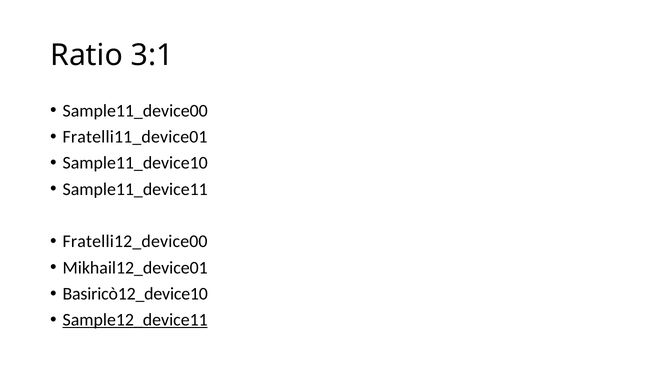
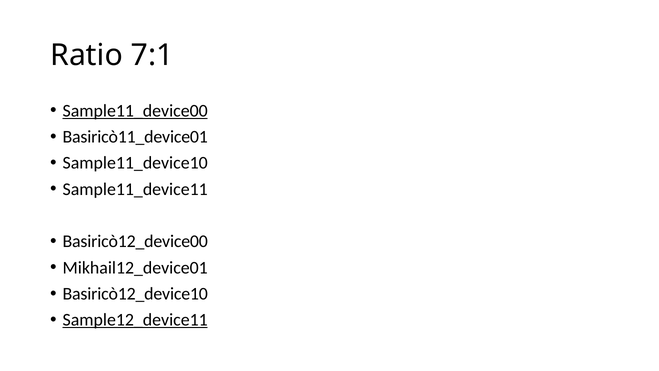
3:1: 3:1 -> 7:1 (152, 55)
Sample11_device00 underline: none -> present (135, 111)
Fratelli11_device01: Fratelli11_device01 -> Basiricò11_device01 (135, 137)
Fratelli12_device00: Fratelli12_device00 -> Basiricò12_device00 (135, 241)
